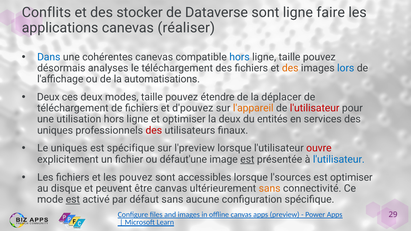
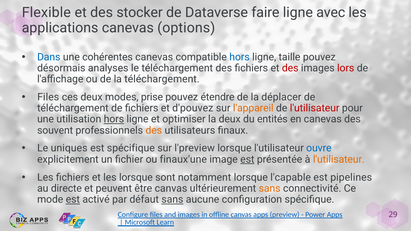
Conflits: Conflits -> Flexible (46, 13)
Dataverse sont: sont -> faire (265, 13)
faire: faire -> avec (331, 13)
réaliser: réaliser -> options (186, 28)
des colour: orange -> red (290, 68)
lors colour: blue -> red (346, 68)
la automatisations: automatisations -> téléchargement (162, 79)
Deux: Deux -> Files (48, 97)
modes taille: taille -> prise (152, 97)
hors underline: none -> present (114, 119)
en services: services -> canevas (323, 119)
uniques: uniques -> souvent (55, 130)
des colour: red -> orange (154, 130)
ouvre colour: red -> blue (319, 148)
défaut'une: défaut'une -> finaux'une (183, 159)
l'utilisateur colour: blue -> orange (339, 159)
les pouvez: pouvez -> lorsque (136, 177)
accessibles: accessibles -> notamment (205, 177)
l'sources: l'sources -> l'capable (291, 177)
est optimiser: optimiser -> pipelines (351, 177)
disque: disque -> directe (66, 189)
sans underline: none -> present (172, 200)
